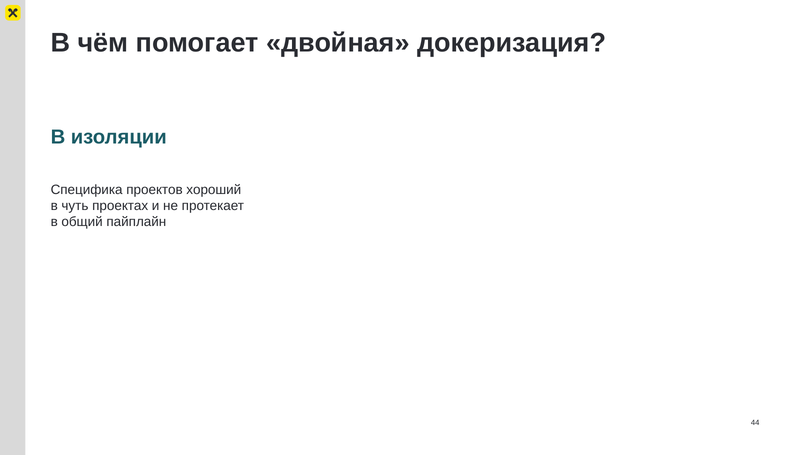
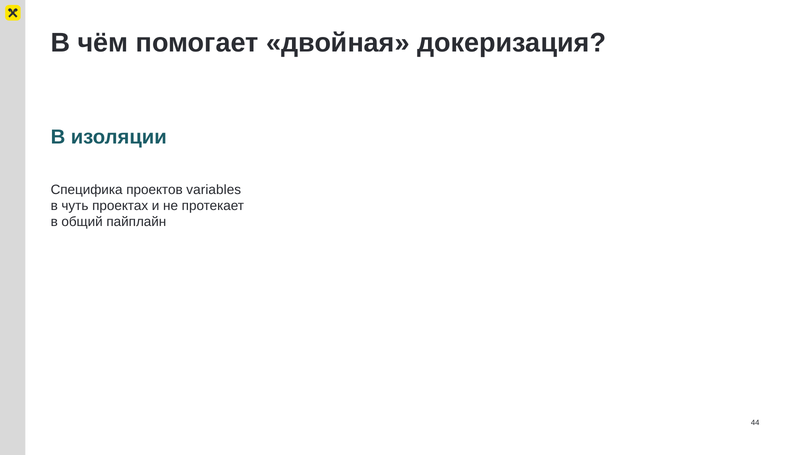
хороший: хороший -> variables (214, 190)
